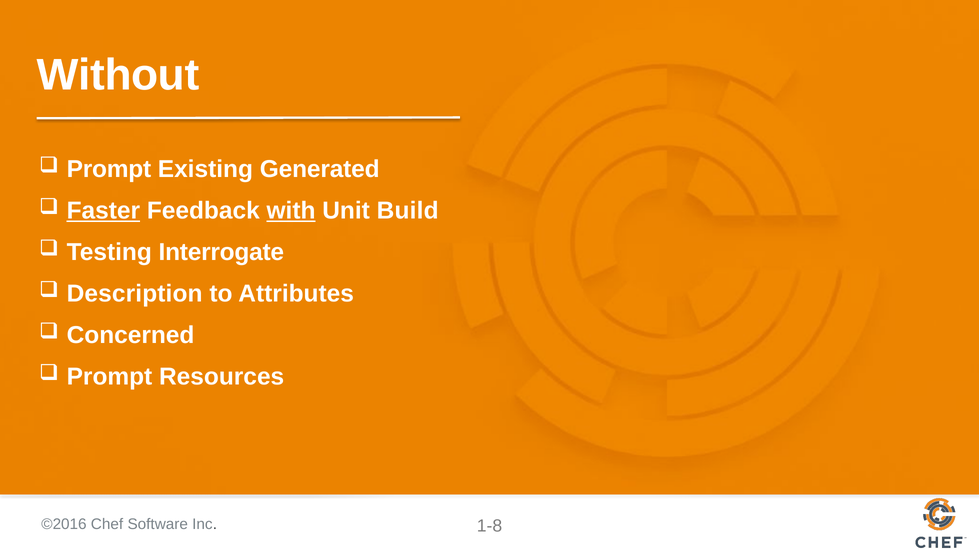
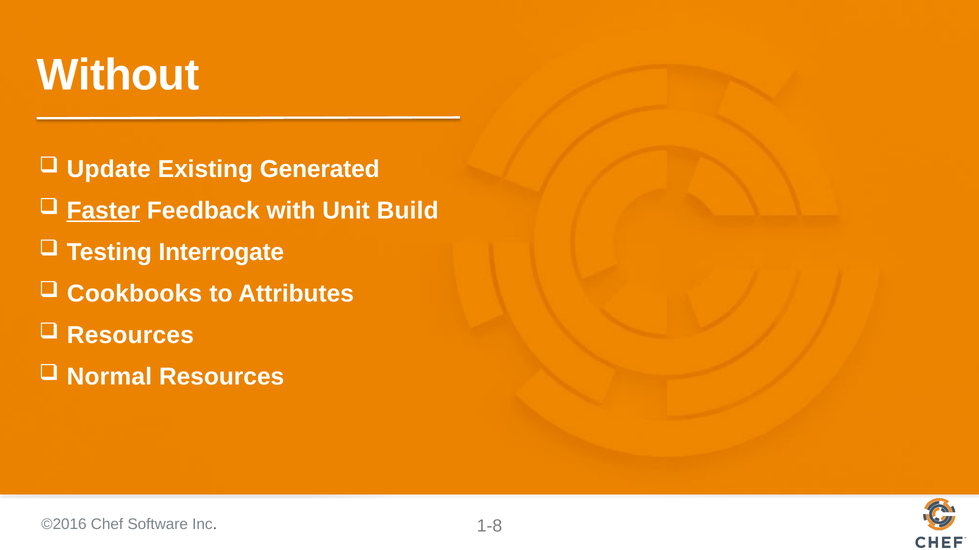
Prompt: Prompt -> Update (109, 169)
with underline: present -> none (291, 211)
Description: Description -> Cookbooks (135, 294)
Concerned: Concerned -> Resources (130, 336)
Prompt: Prompt -> Normal (109, 377)
